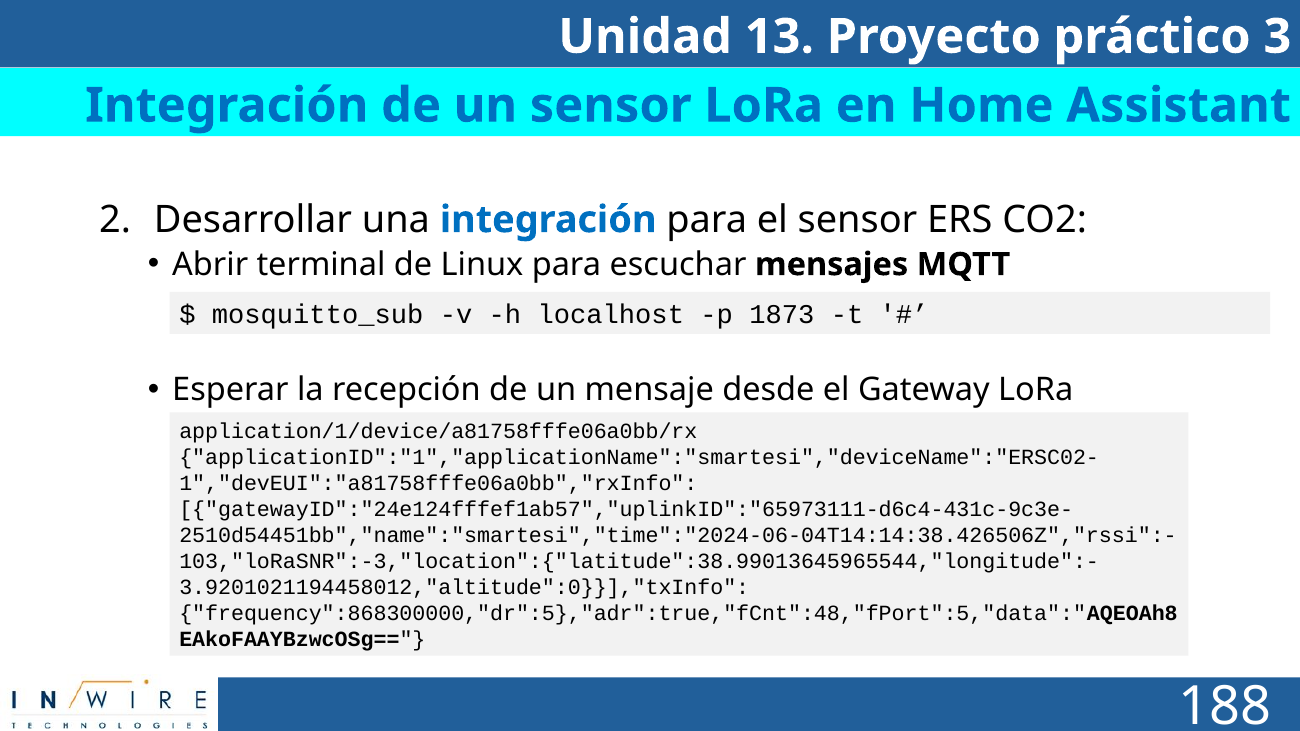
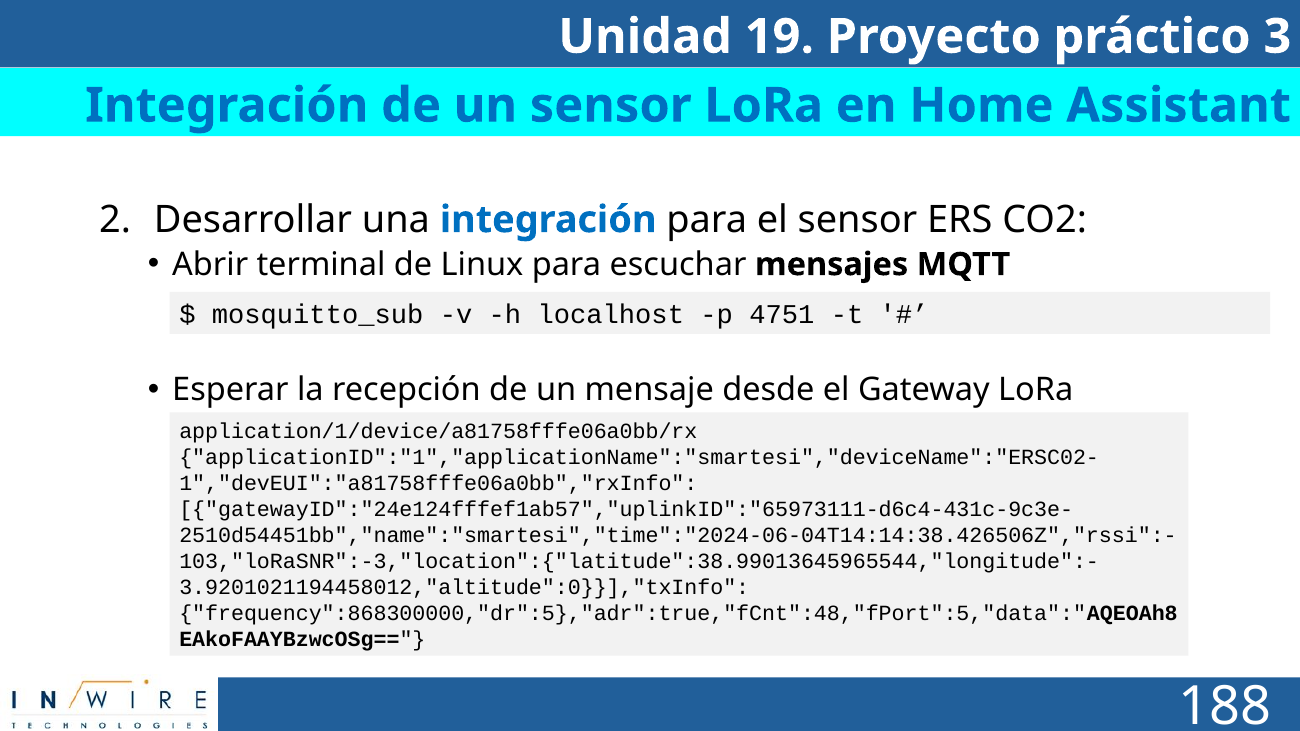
13: 13 -> 19 (779, 37)
1873: 1873 -> 4751 (782, 315)
